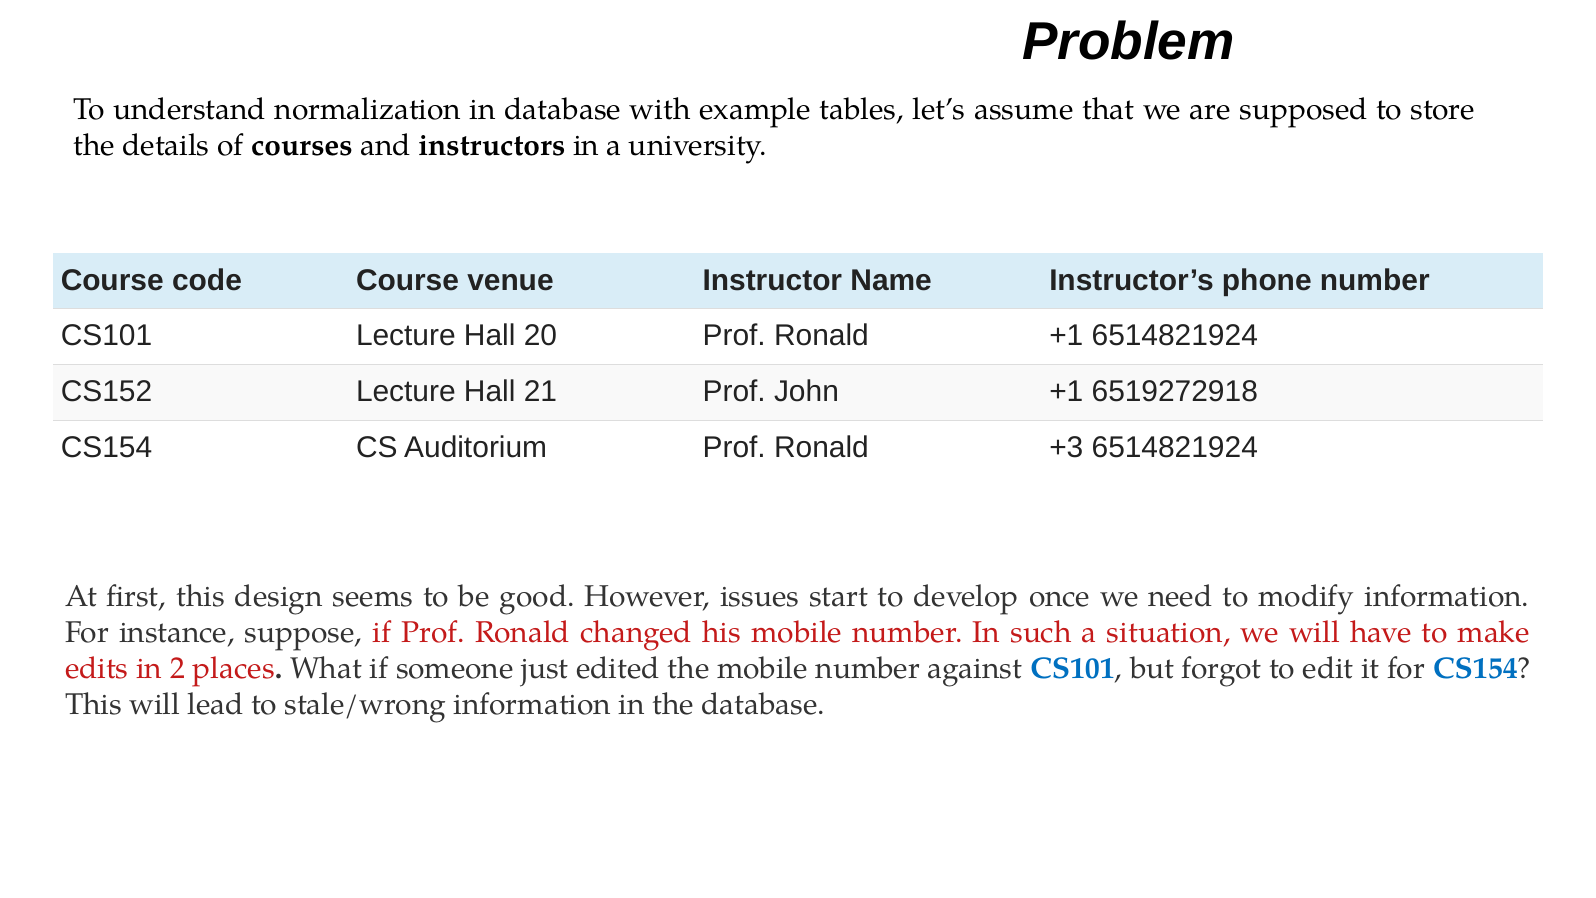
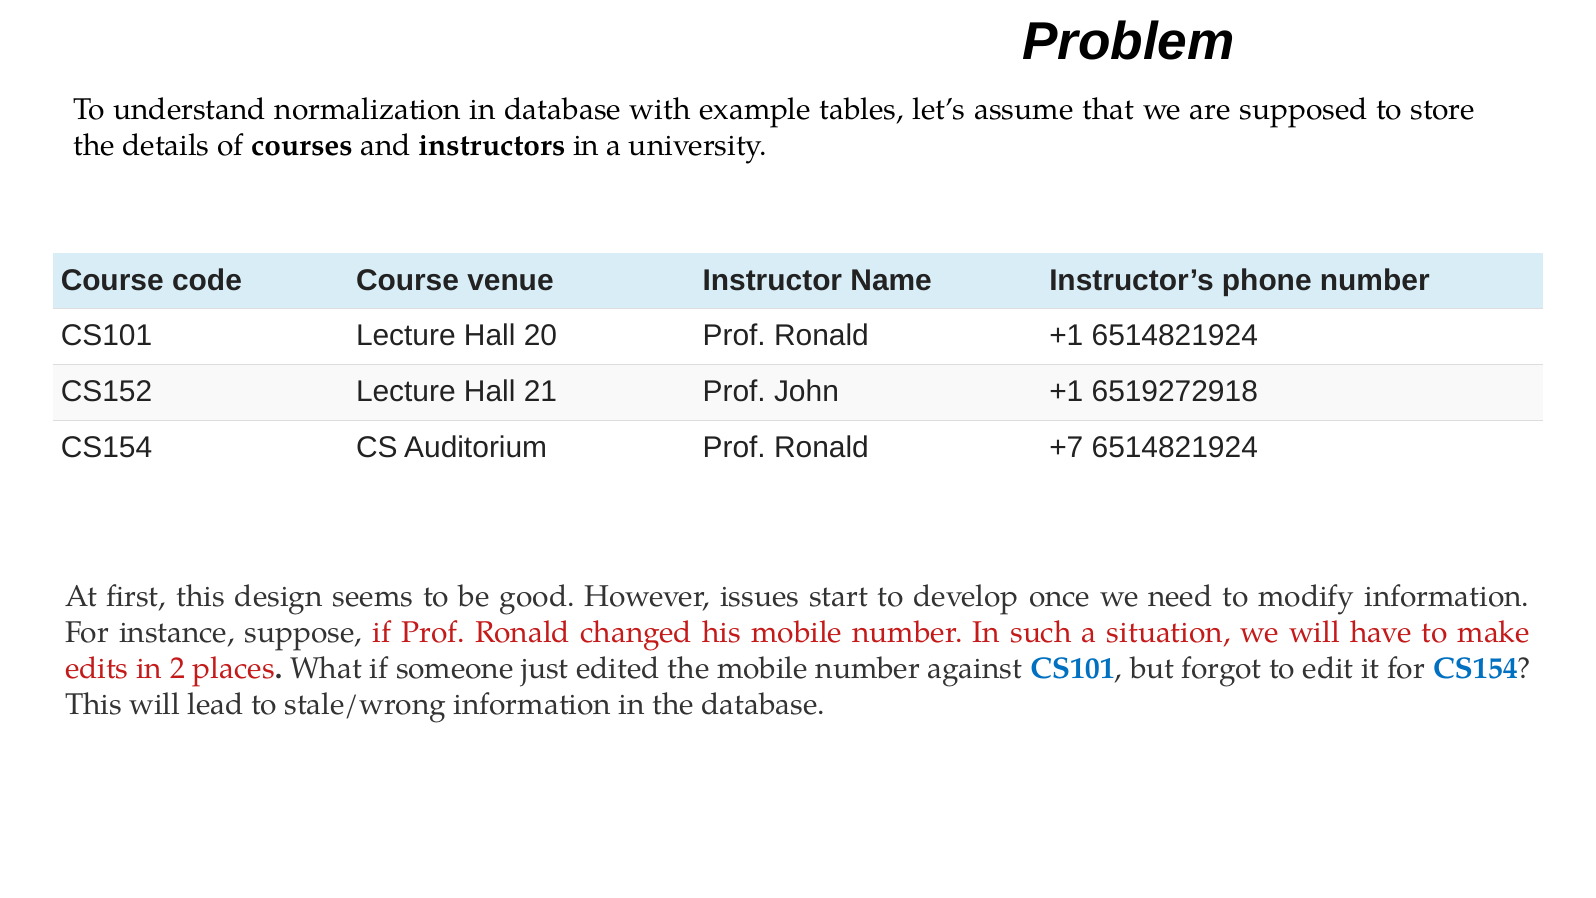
+3: +3 -> +7 (1066, 447)
